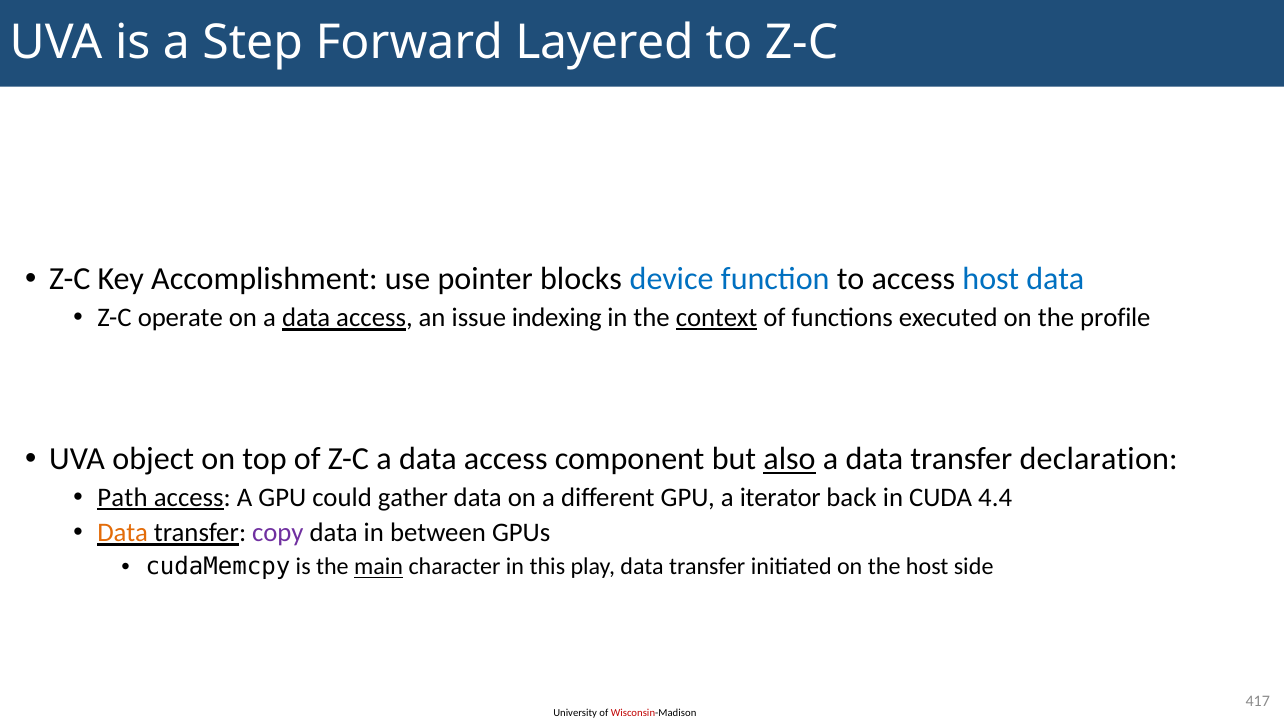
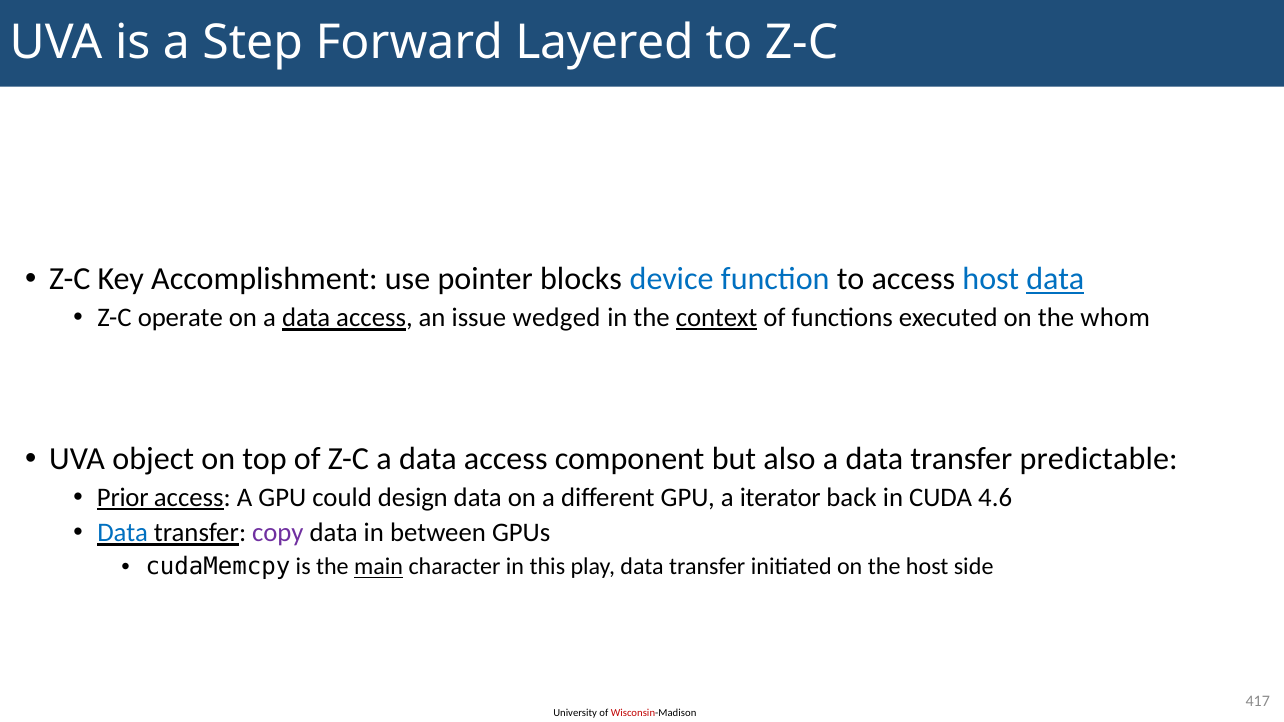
data underline: none -> present (1055, 279)
indexing: indexing -> wedged (557, 318)
profile: profile -> whom (1115, 318)
also underline: present -> none (790, 459)
declaration: declaration -> predictable (1099, 459)
Path: Path -> Prior (123, 497)
gather: gather -> design (413, 497)
4.4: 4.4 -> 4.6 (995, 497)
Data colour: orange -> blue (123, 533)
